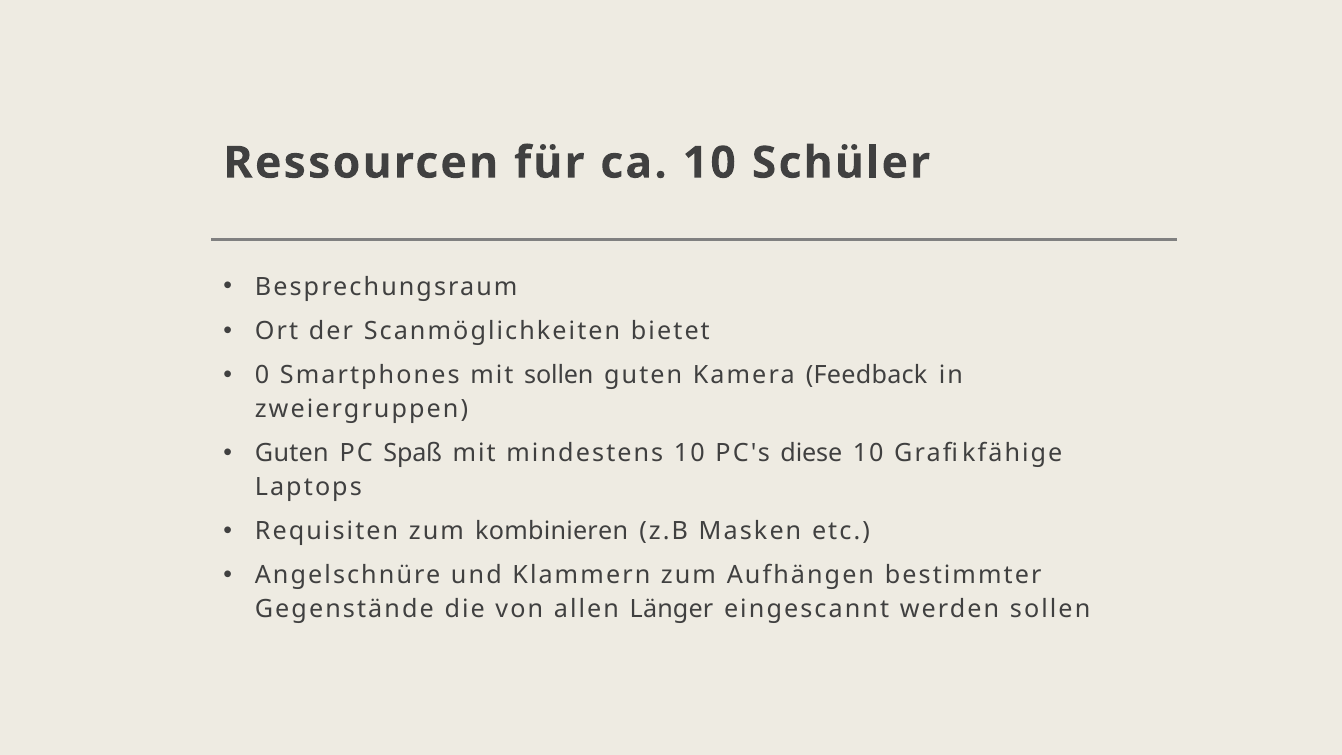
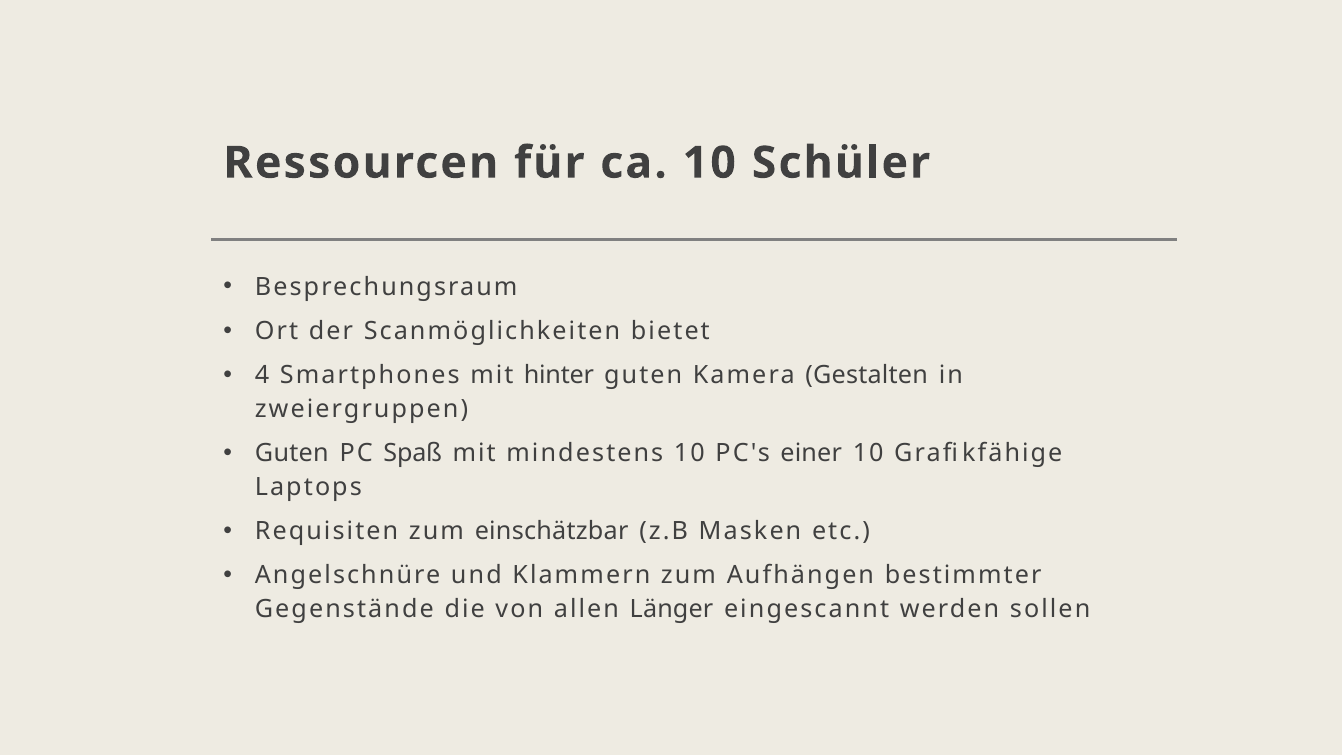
0: 0 -> 4 (262, 375)
mit sollen: sollen -> hinter (559, 375)
Feedback: Feedback -> Gestalten (867, 375)
diese: diese -> einer (811, 453)
kombinieren: kombinieren -> einschätzbar (552, 531)
